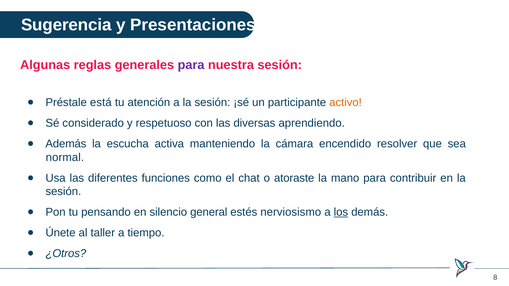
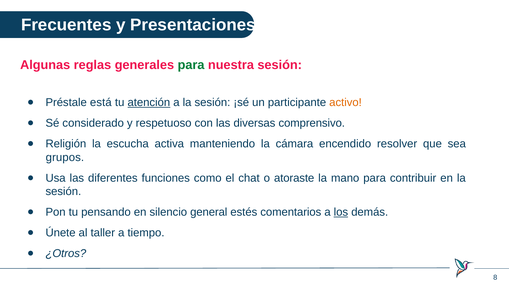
Sugerencia: Sugerencia -> Frecuentes (66, 25)
para colour: purple -> green (191, 65)
atención underline: none -> present (149, 103)
aprendiendo: aprendiendo -> comprensivo (312, 123)
Además: Además -> Religión (66, 144)
normal: normal -> grupos (65, 158)
nerviosismo: nerviosismo -> comentarios (291, 212)
